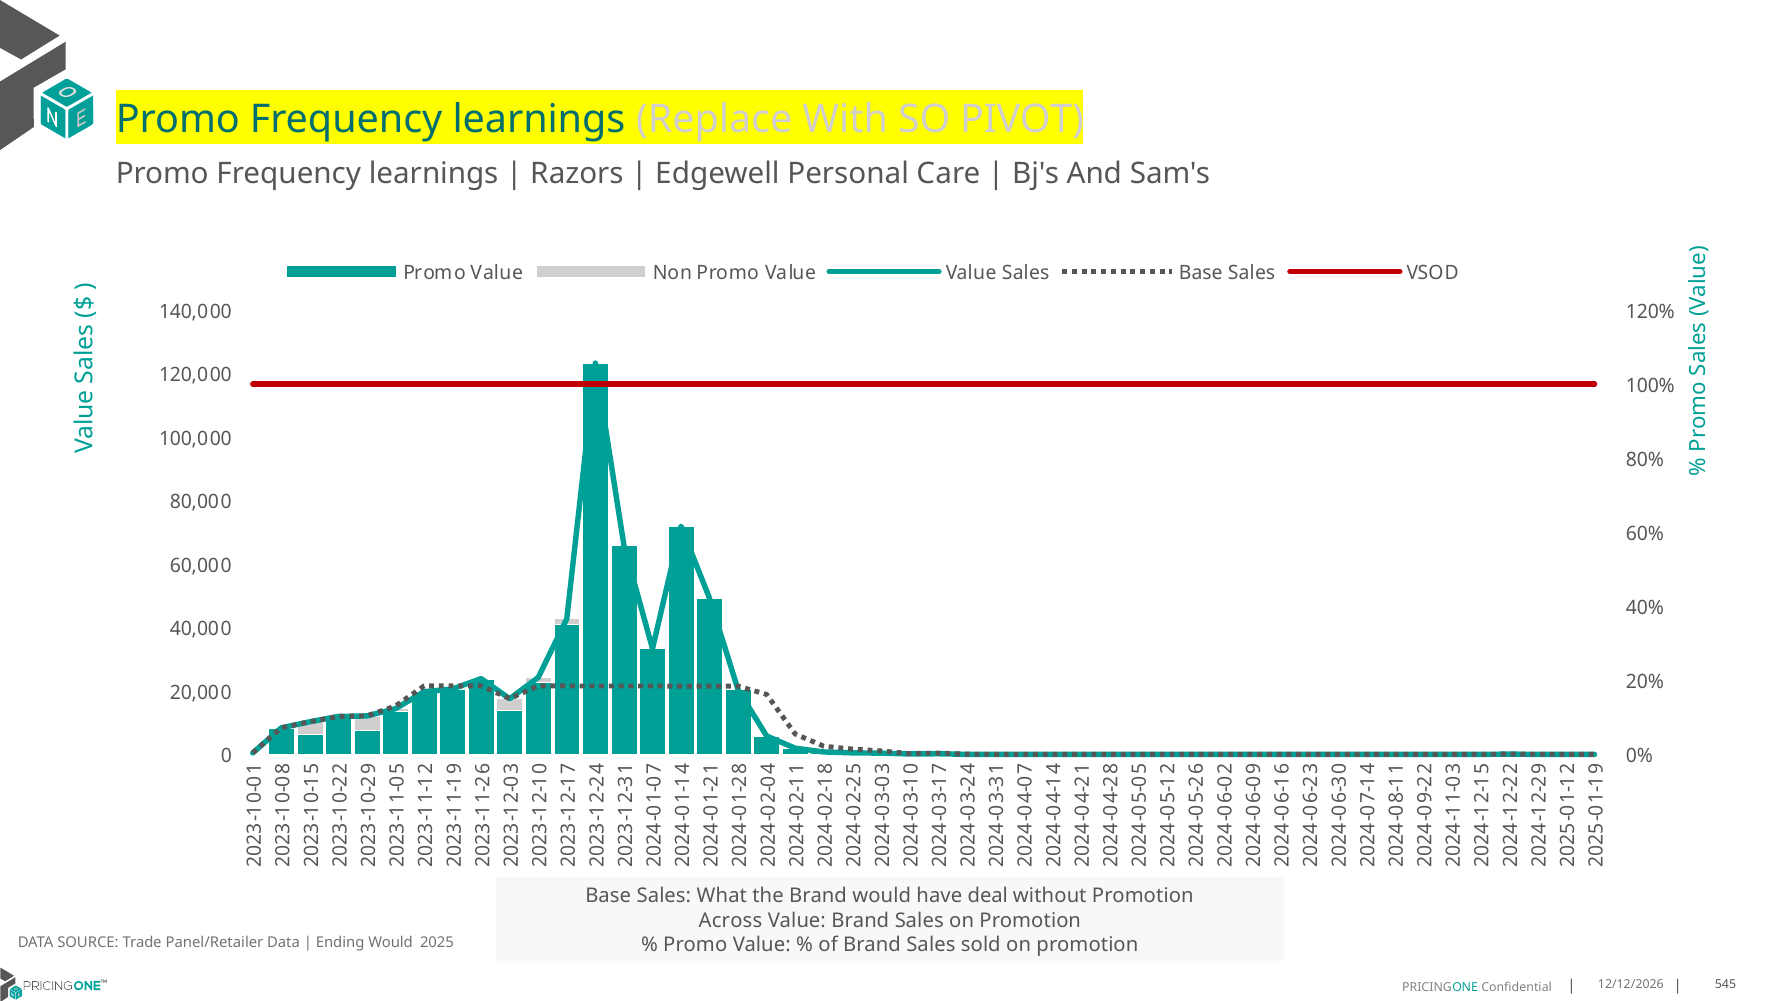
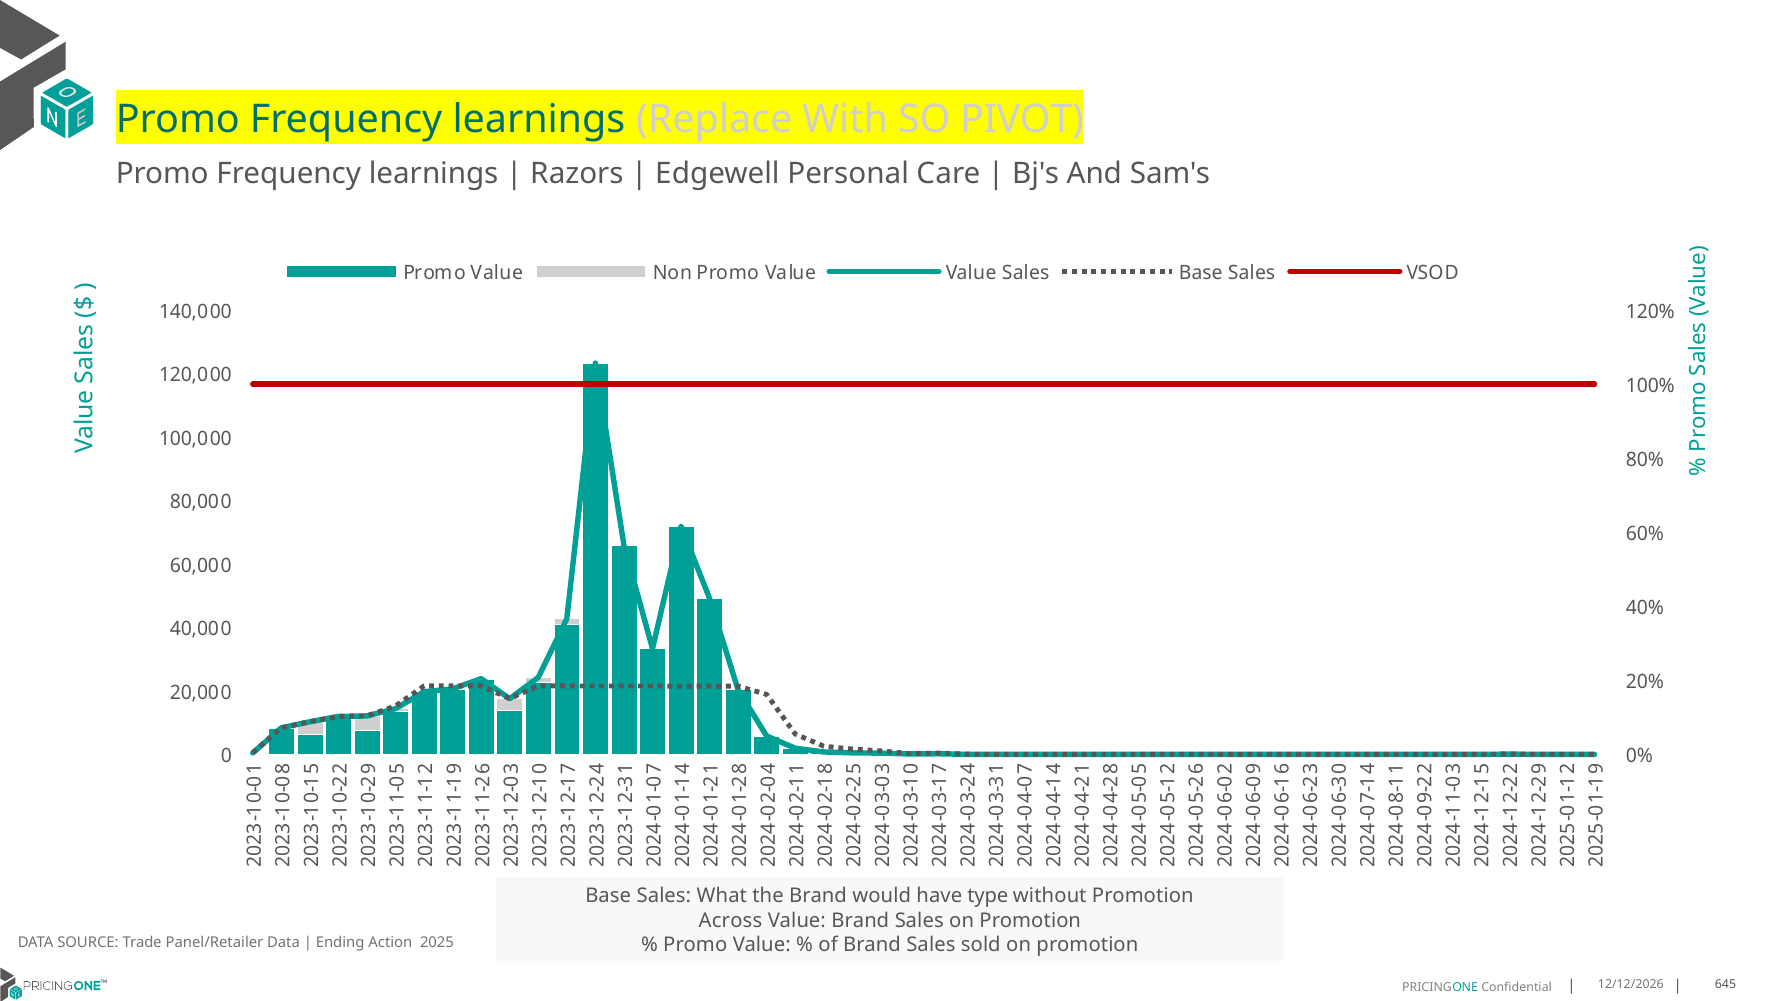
deal: deal -> type (988, 896)
Ending Would: Would -> Action (390, 943)
545: 545 -> 645 (1725, 984)
